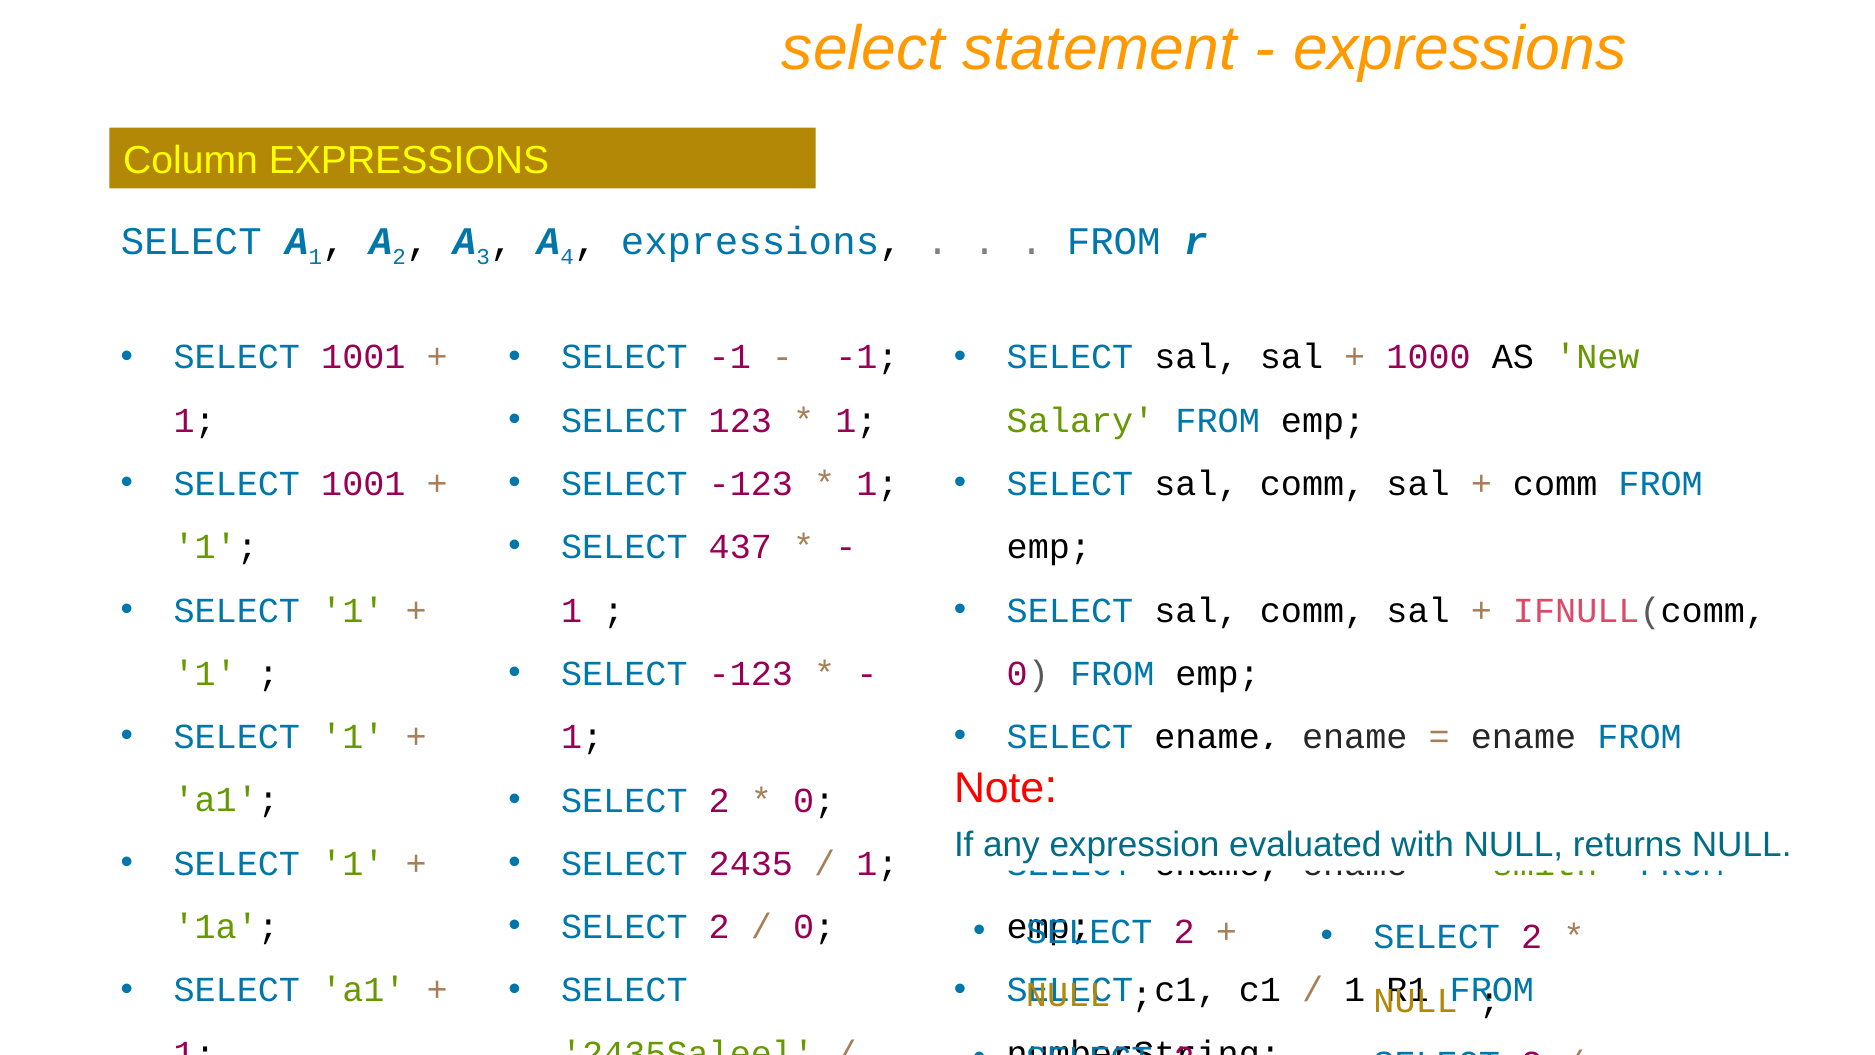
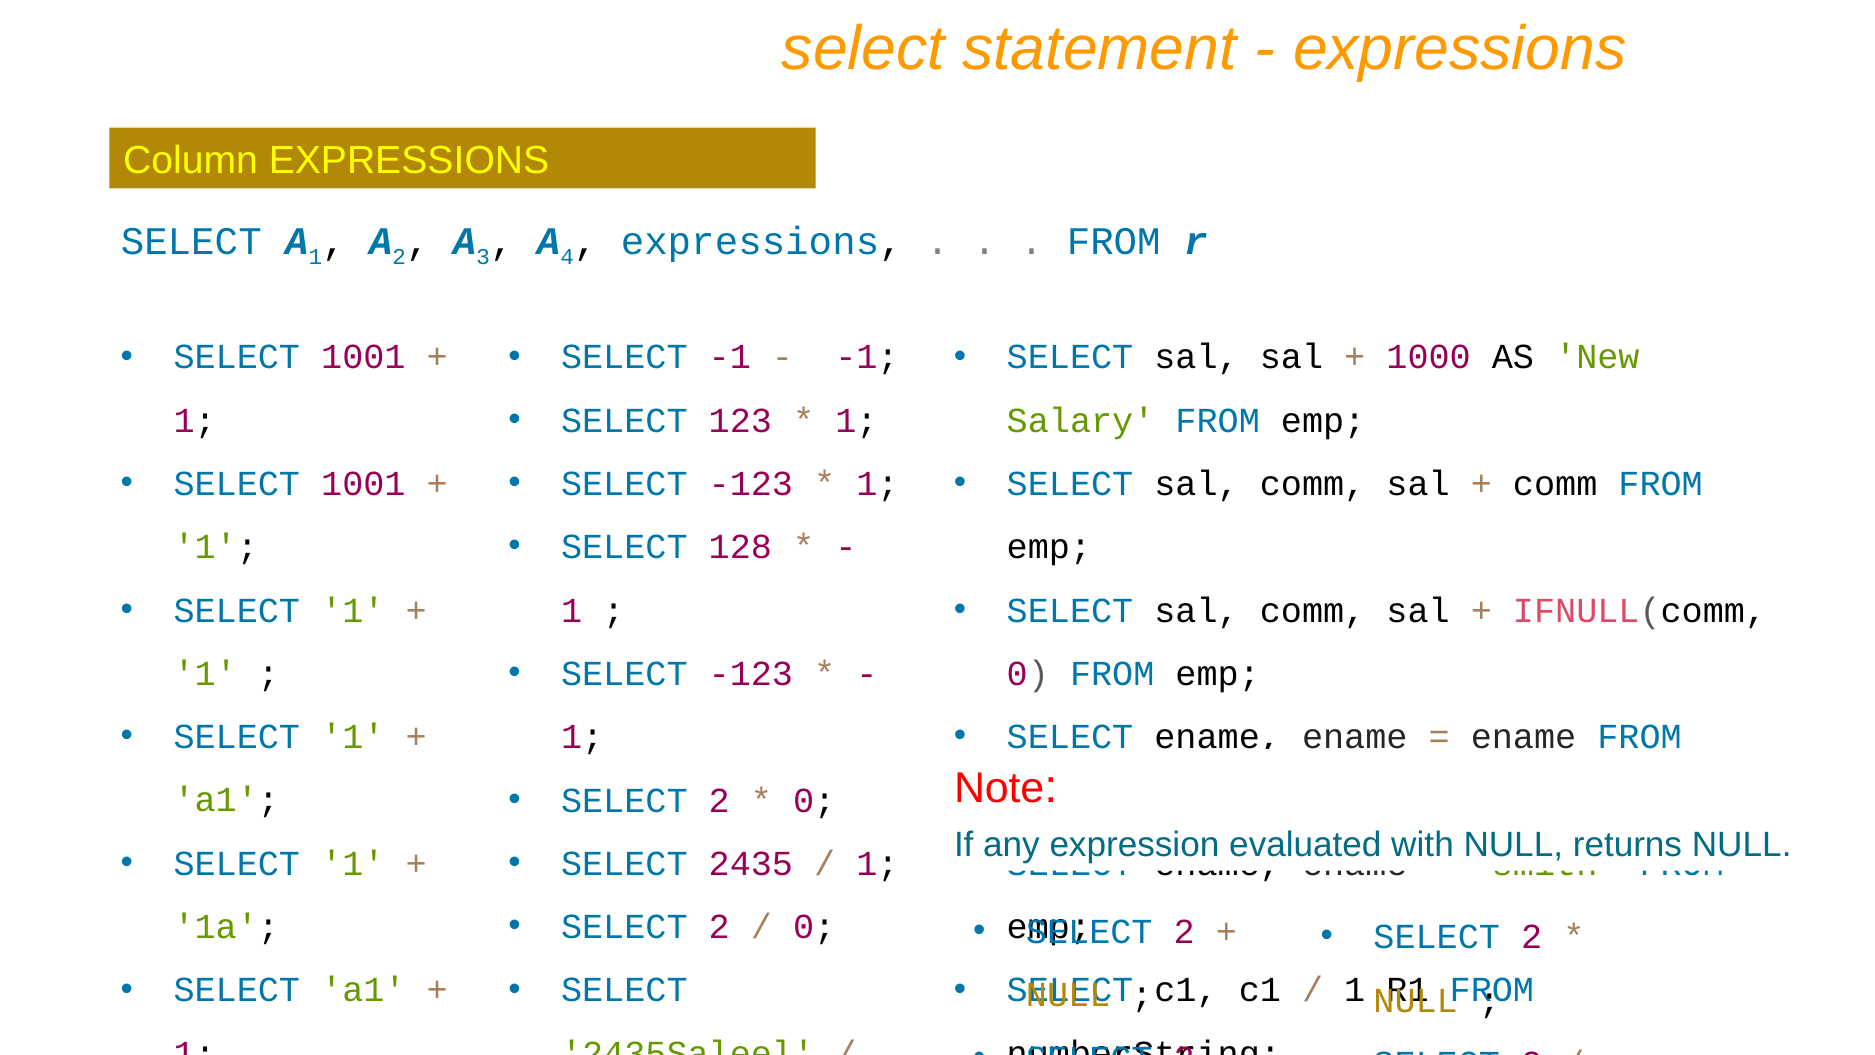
437: 437 -> 128 (740, 547)
